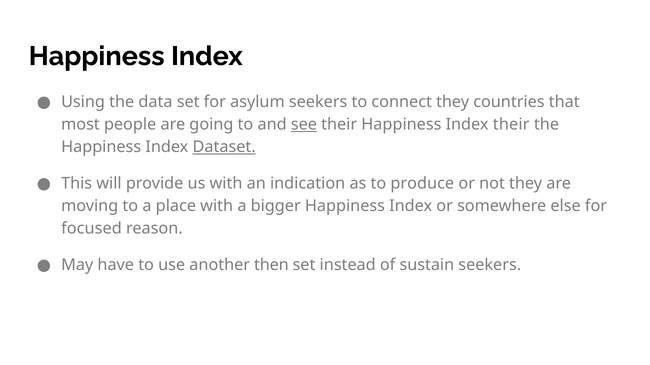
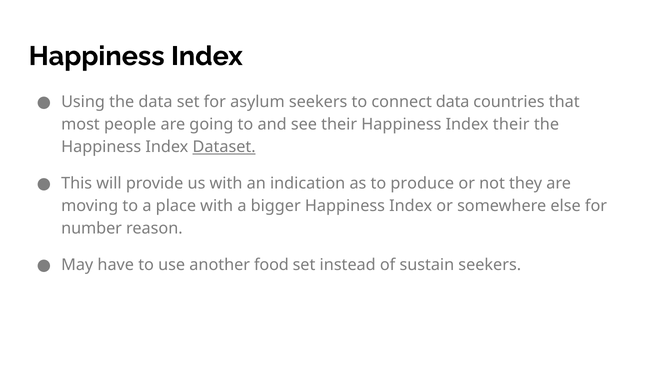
connect they: they -> data (453, 102)
see underline: present -> none (304, 125)
focused: focused -> number (92, 229)
then: then -> food (271, 266)
